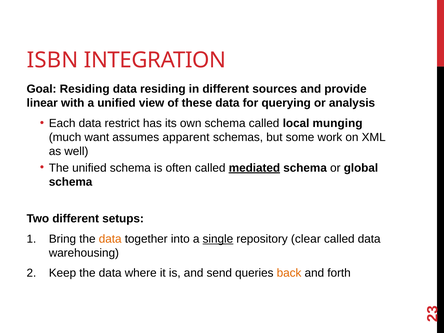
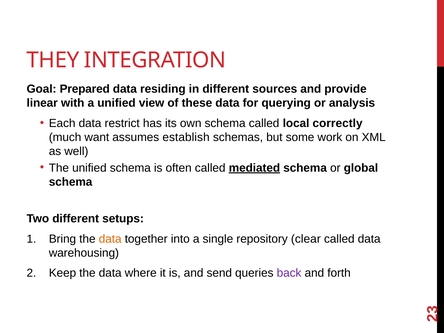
ISBN: ISBN -> THEY (53, 60)
Goal Residing: Residing -> Prepared (85, 89)
munging: munging -> correctly (338, 123)
apparent: apparent -> establish (186, 137)
single underline: present -> none (218, 239)
back colour: orange -> purple (289, 273)
